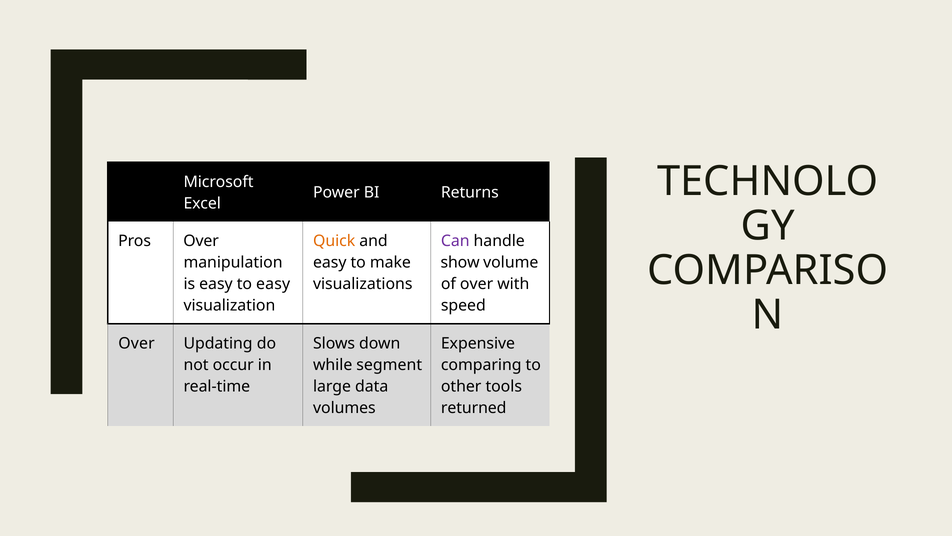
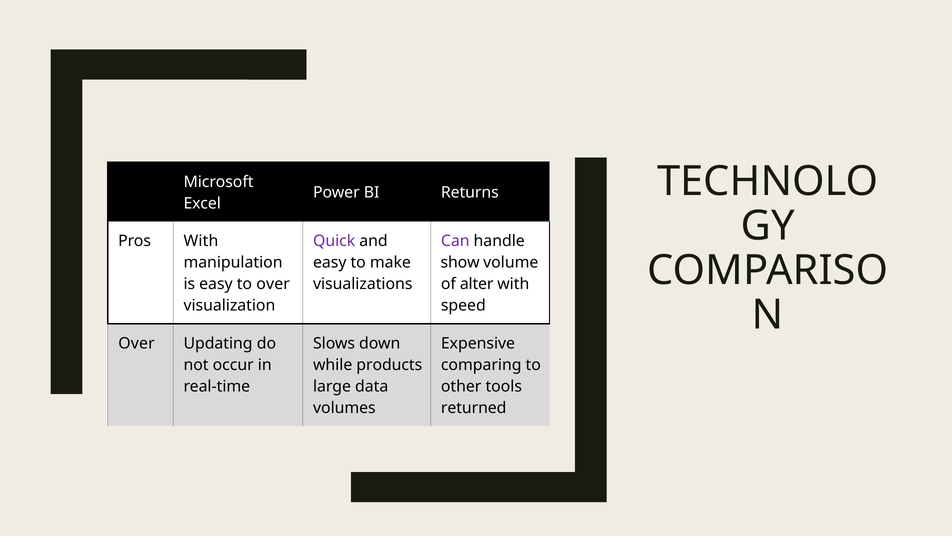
Pros Over: Over -> With (201, 241)
Quick colour: orange -> purple (334, 241)
to easy: easy -> over (273, 284)
of over: over -> alter (477, 284)
segment: segment -> products (389, 365)
